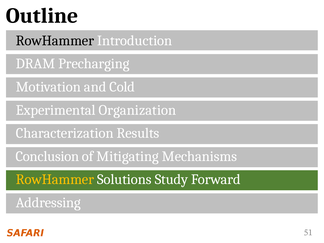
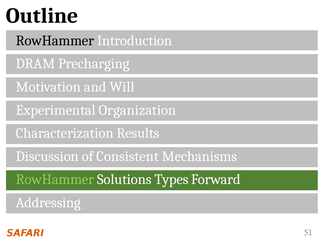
Cold: Cold -> Will (122, 87)
Conclusion: Conclusion -> Discussion (47, 156)
Mitigating: Mitigating -> Consistent (128, 156)
RowHammer colour: yellow -> light green (55, 179)
Study: Study -> Types (171, 179)
